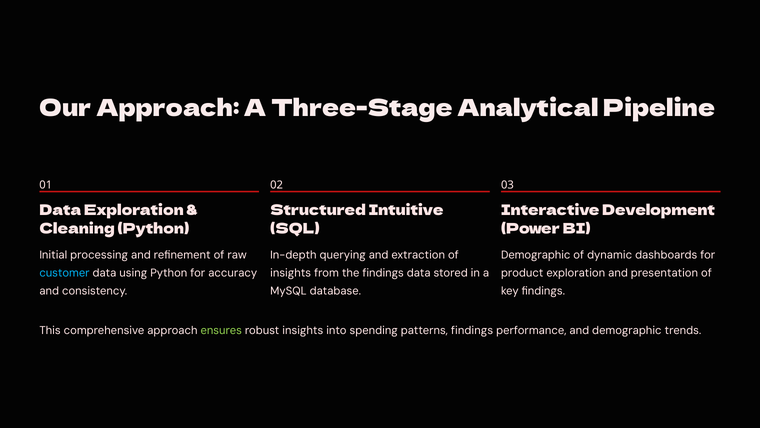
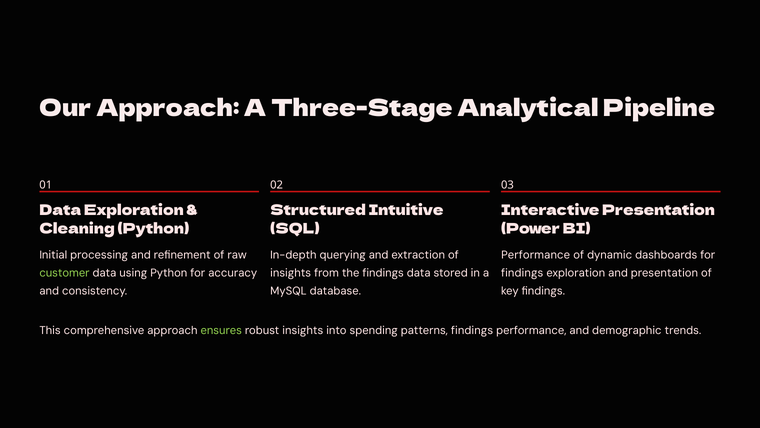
Interactive Development: Development -> Presentation (659, 210)
Demographic: Demographic -> Performance (536, 255)
customer colour: light blue -> light green (64, 273)
product: product -> findings (522, 273)
